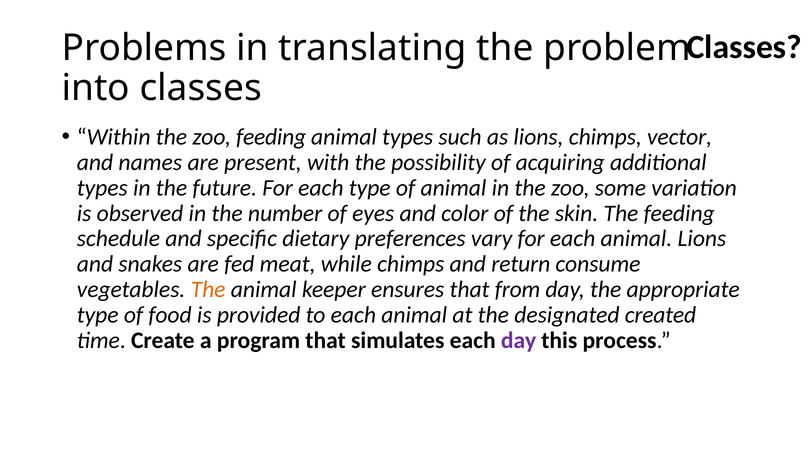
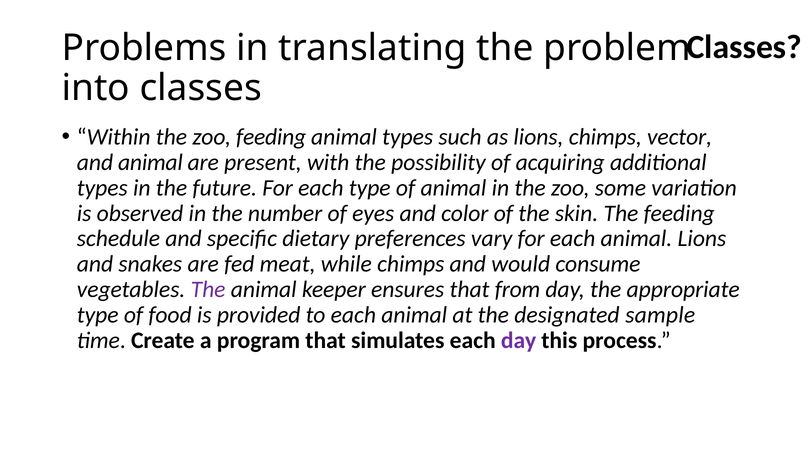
and names: names -> animal (150, 162)
return: return -> would (521, 264)
The colour: orange -> purple (208, 290)
created: created -> sample (660, 315)
